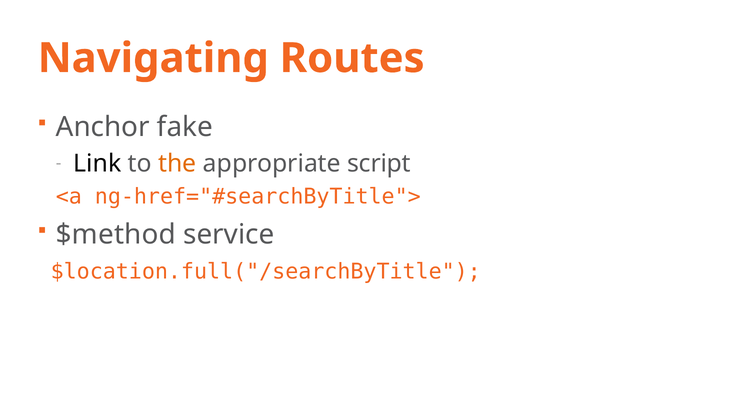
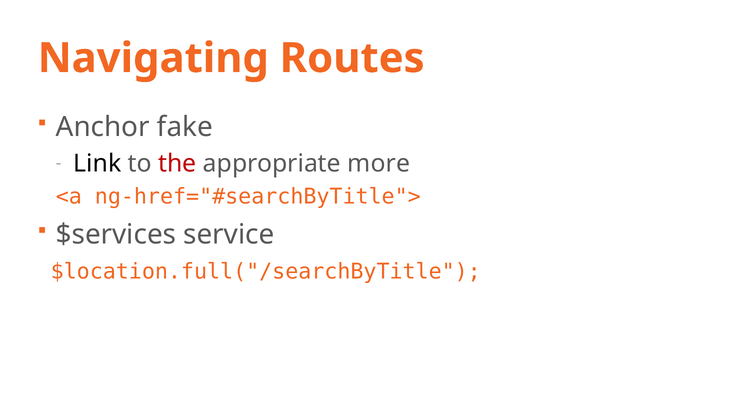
the colour: orange -> red (177, 164)
script: script -> more (379, 164)
$method: $method -> $services (116, 235)
